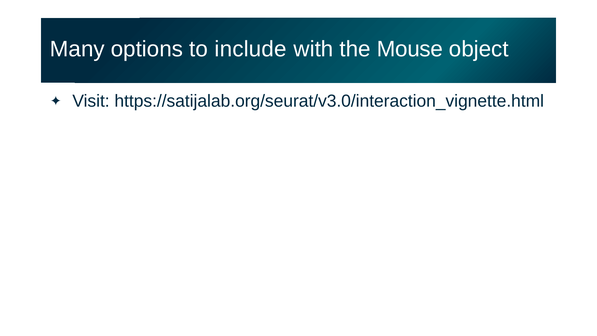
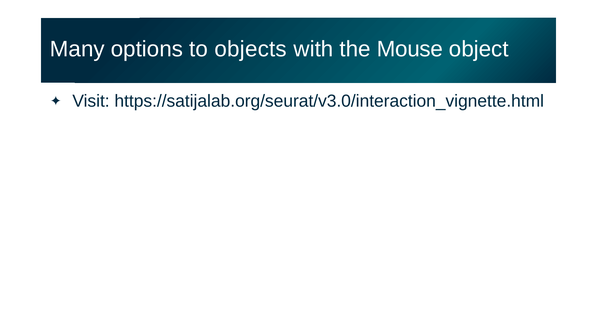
include: include -> objects (251, 49)
